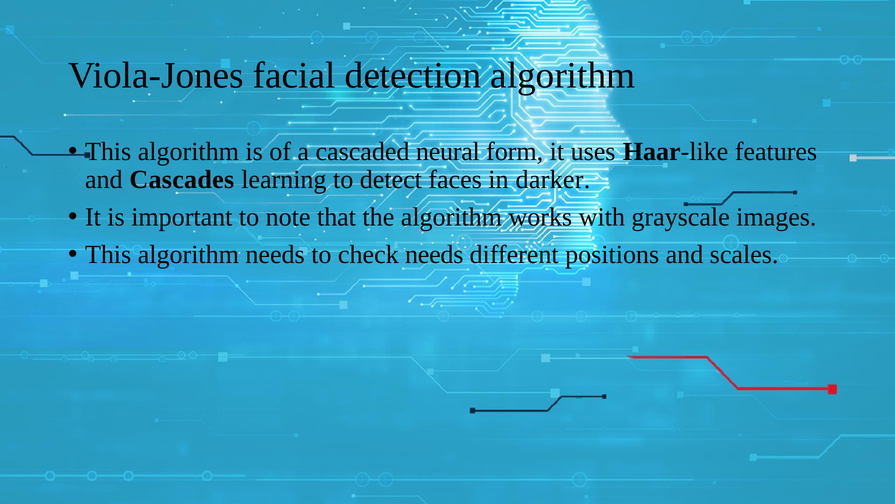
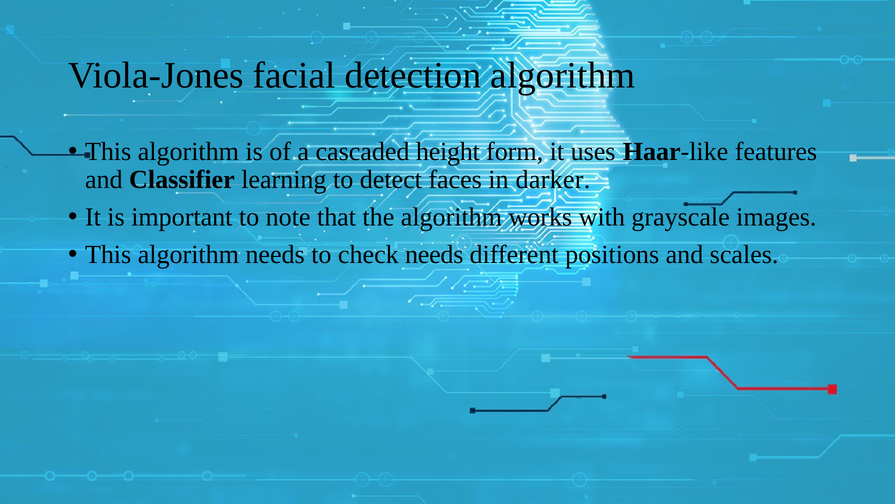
neural: neural -> height (448, 151)
Cascades: Cascades -> Classifier (182, 180)
